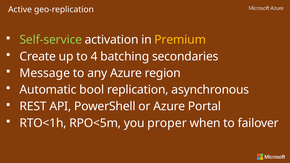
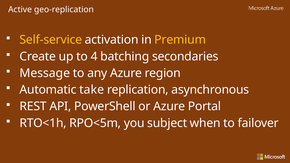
Self-service colour: light green -> yellow (51, 40)
bool: bool -> take (92, 90)
proper: proper -> subject (167, 123)
